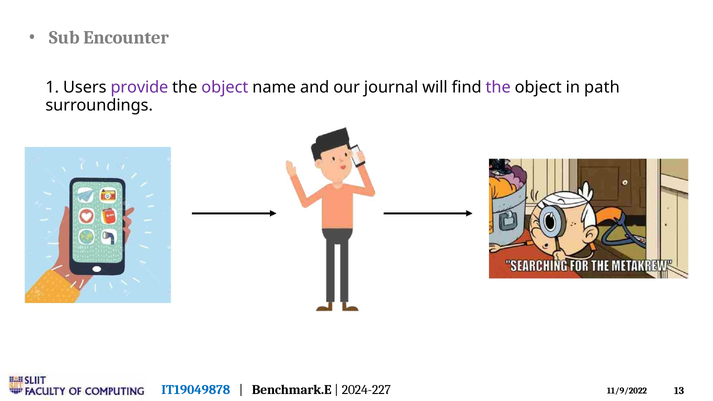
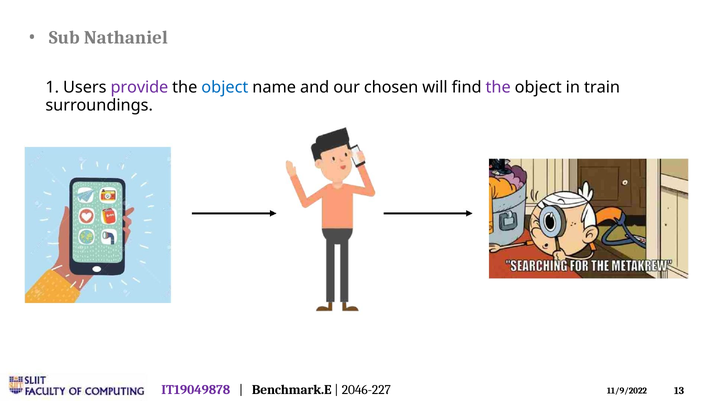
Encounter: Encounter -> Nathaniel (126, 37)
object colour: purple -> blue (225, 87)
journal: journal -> chosen (391, 87)
path: path -> train (602, 87)
IT19049878 colour: blue -> purple (196, 390)
2024-227: 2024-227 -> 2046-227 (366, 390)
